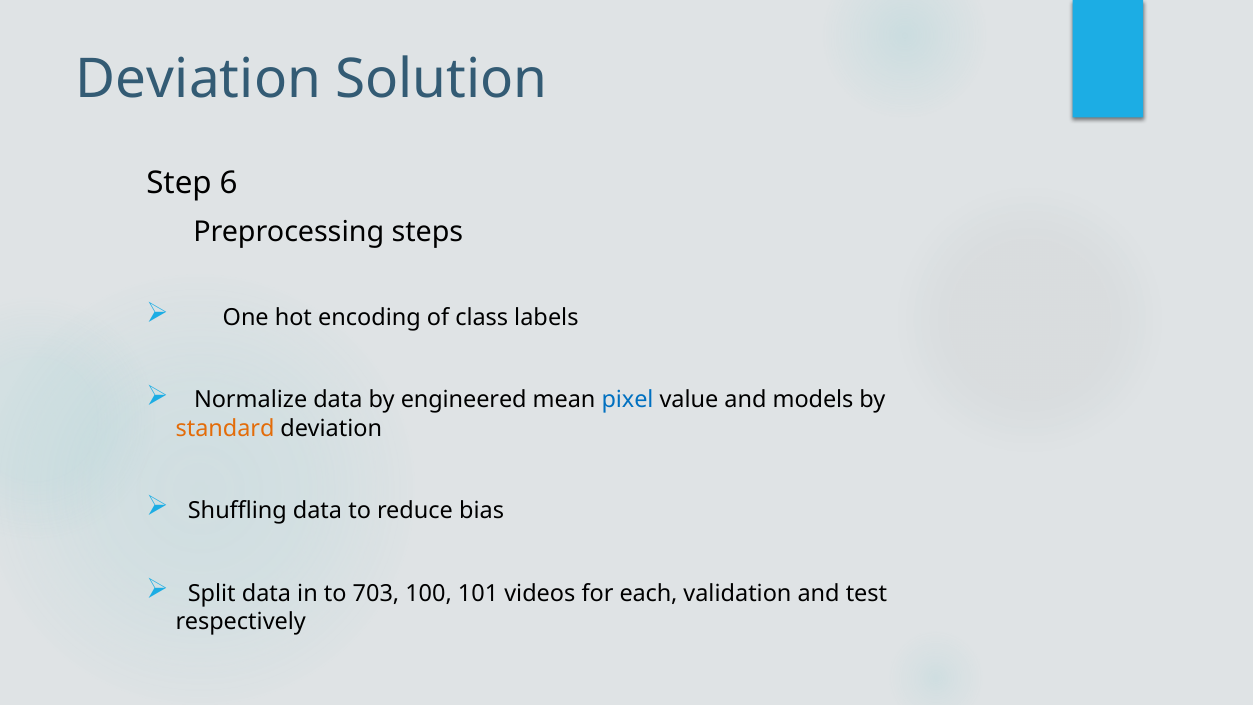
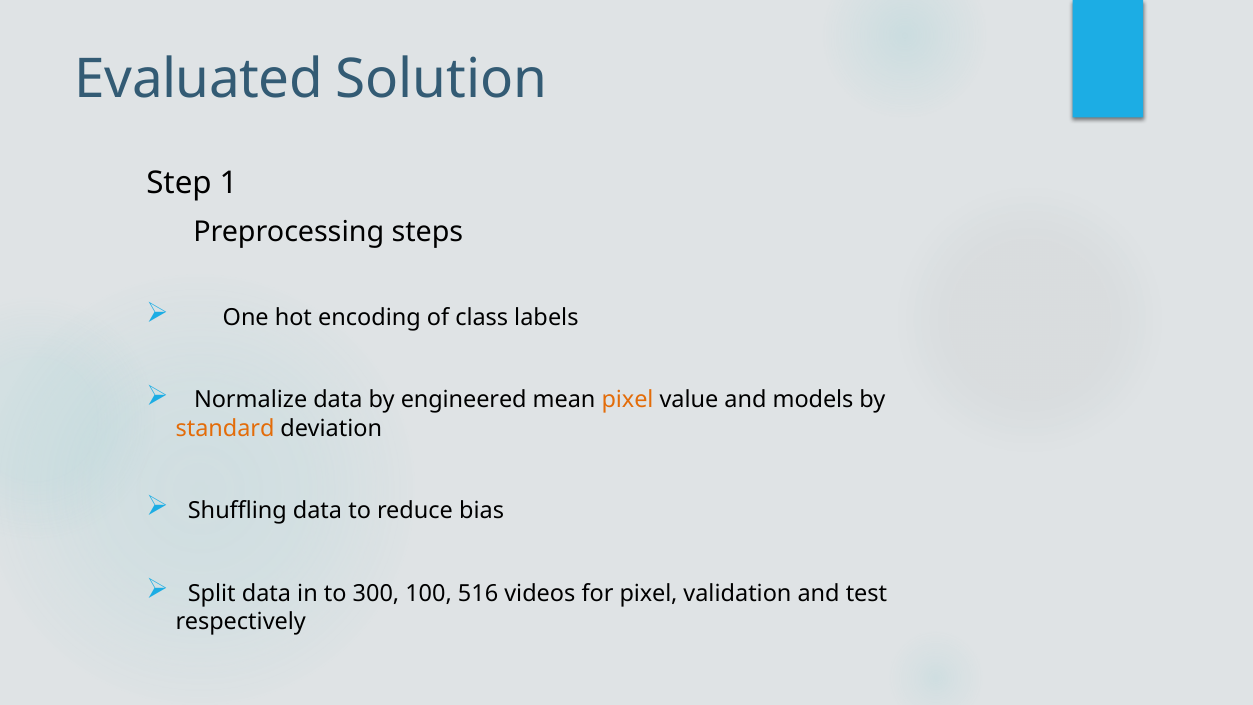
Deviation: Deviation -> Evaluated (199, 79)
6: 6 -> 1 (229, 183)
pixel colour: blue -> orange (628, 400)
703: 703 -> 300 (376, 593)
101: 101 -> 516 (478, 593)
for each: each -> pixel (649, 593)
